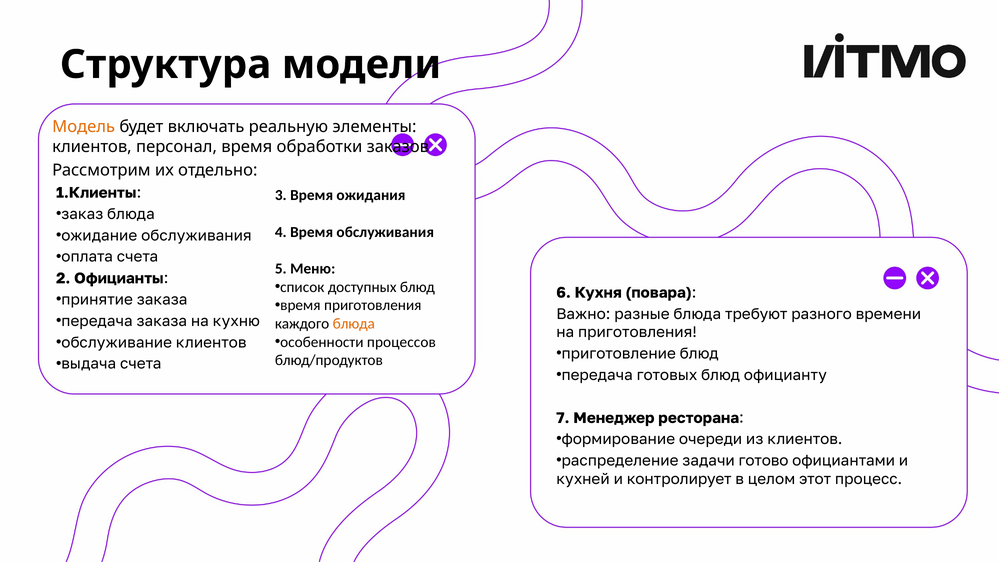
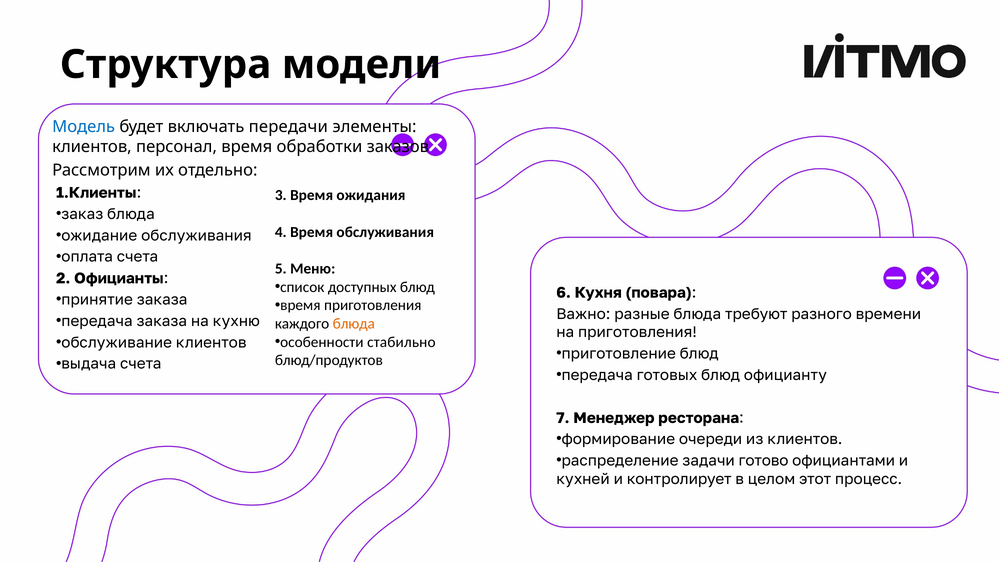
Модель colour: orange -> blue (84, 127)
реальную: реальную -> передачи (288, 127)
процессов: процессов -> стабильно (401, 342)
